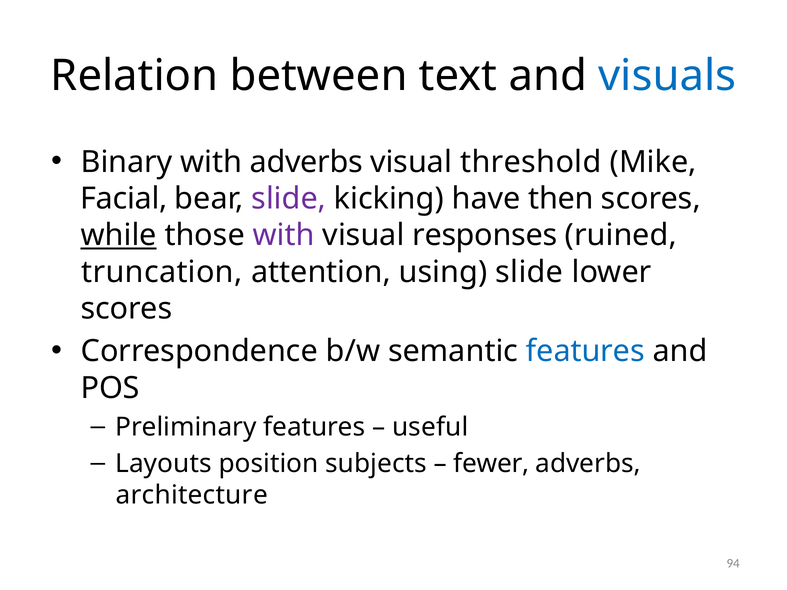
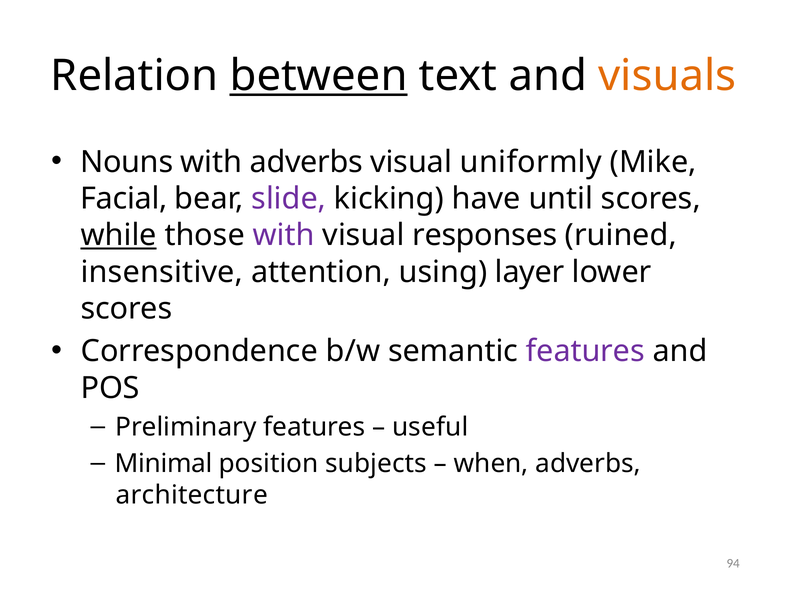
between underline: none -> present (319, 76)
visuals colour: blue -> orange (667, 76)
Binary: Binary -> Nouns (127, 162)
threshold: threshold -> uniformly (531, 162)
then: then -> until (561, 199)
truncation: truncation -> insensitive (162, 272)
using slide: slide -> layer (530, 272)
features colour: blue -> purple (585, 352)
Layouts: Layouts -> Minimal (164, 464)
fewer: fewer -> when (491, 464)
